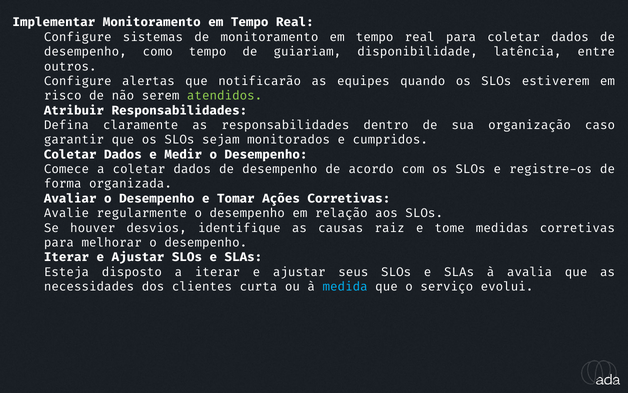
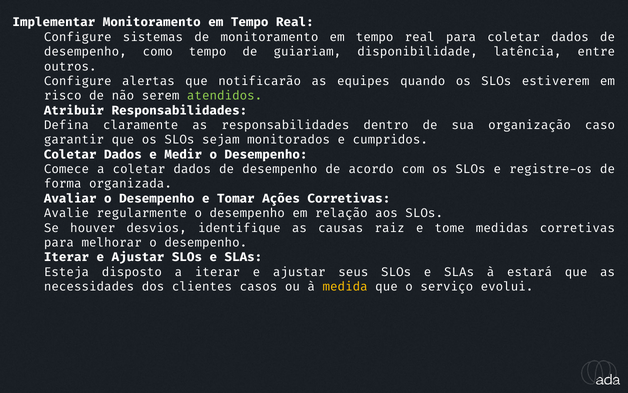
avalia: avalia -> estará (530, 272)
curta: curta -> casos (259, 286)
medida colour: light blue -> yellow (345, 286)
